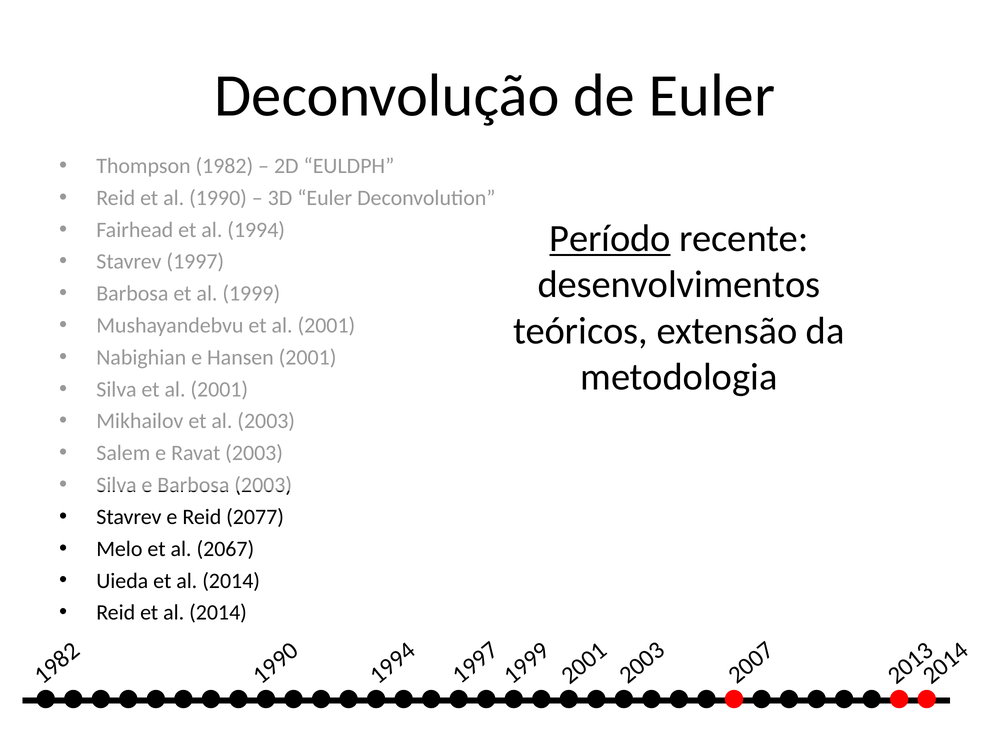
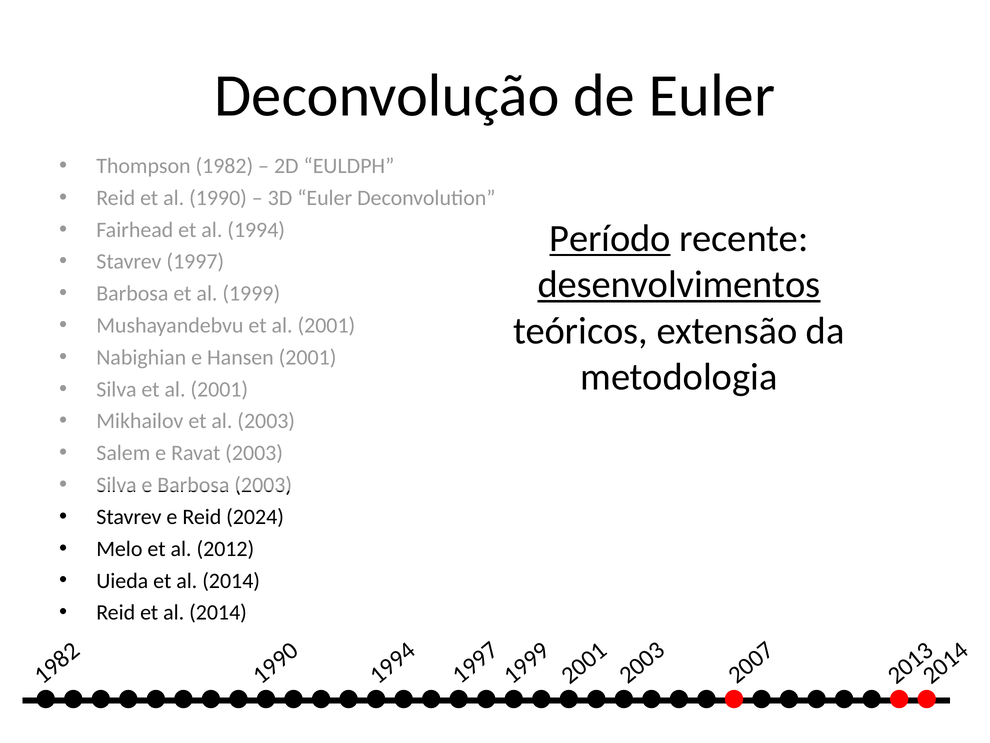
desenvolvimentos underline: none -> present (679, 284)
2077: 2077 -> 2024 (255, 517)
2067: 2067 -> 2012 (225, 548)
